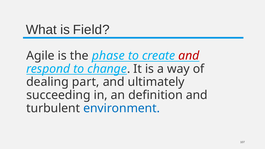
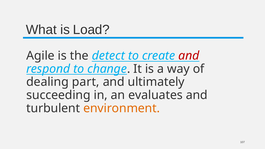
Field: Field -> Load (91, 30)
phase: phase -> detect (108, 56)
definition: definition -> evaluates (155, 95)
environment colour: blue -> orange (122, 108)
